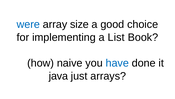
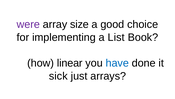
were colour: blue -> purple (28, 24)
naive: naive -> linear (70, 63)
java: java -> sick (58, 76)
